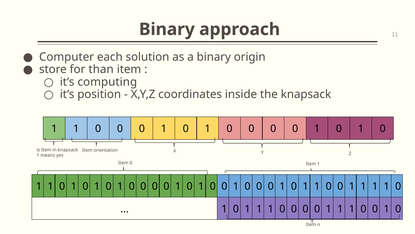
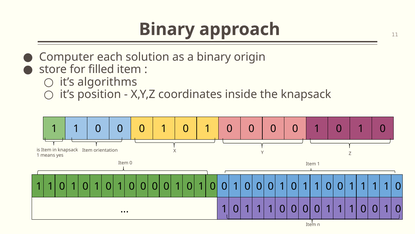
than: than -> filled (101, 69)
computing: computing -> algorithms (107, 82)
